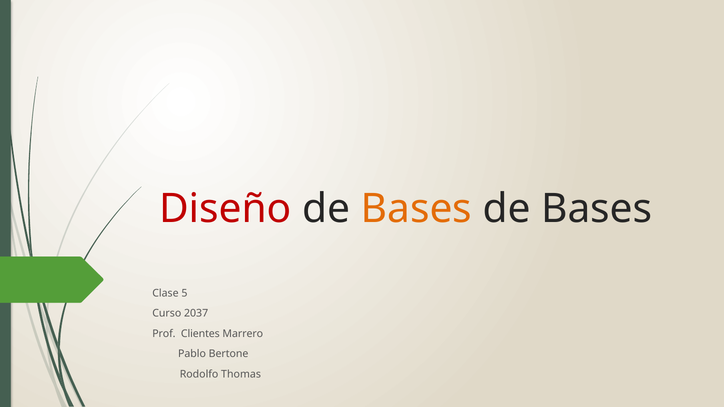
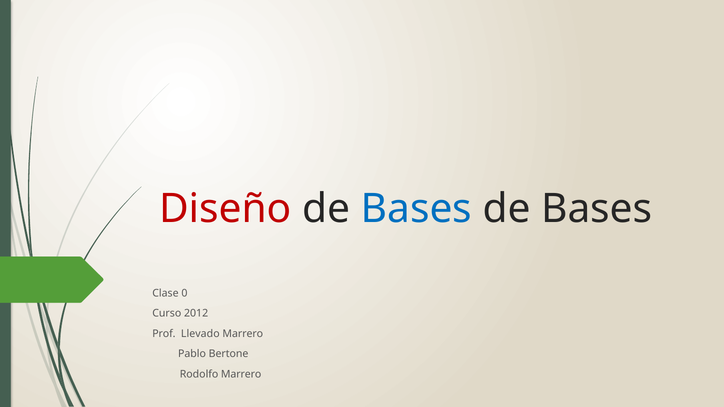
Bases colour: orange -> blue (416, 209)
5: 5 -> 0 (184, 293)
2037: 2037 -> 2012 (196, 314)
Clientes: Clientes -> Llevado (200, 334)
Rodolfo Thomas: Thomas -> Marrero (241, 374)
